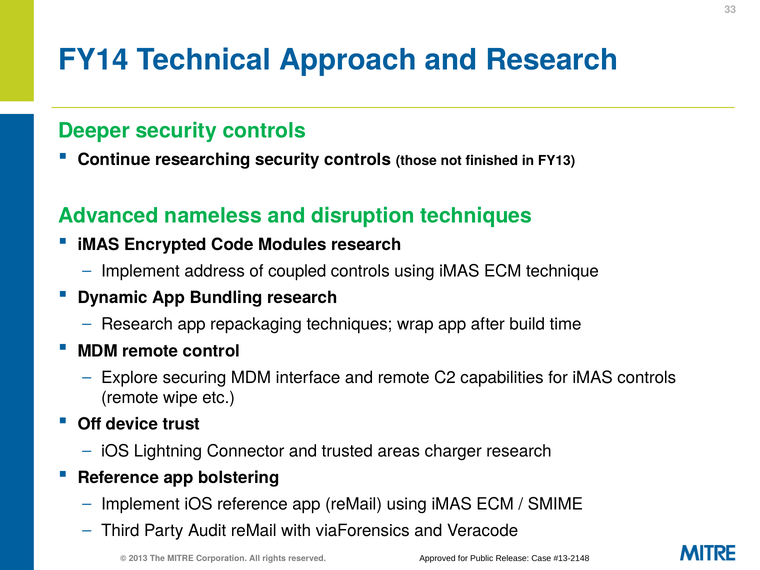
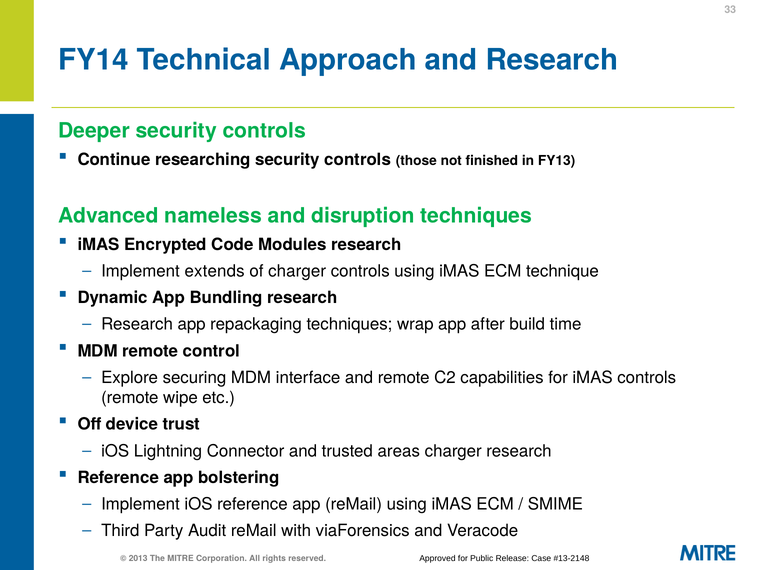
address: address -> extends (215, 271)
of coupled: coupled -> charger (297, 271)
